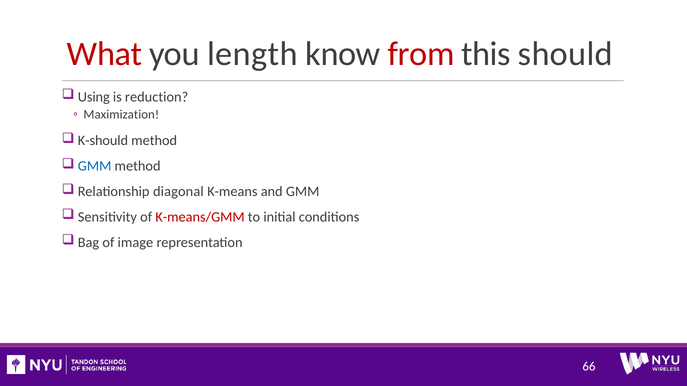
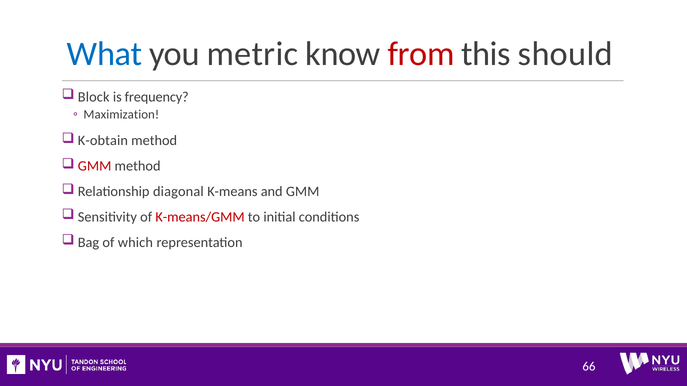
What colour: red -> blue (105, 54)
length: length -> metric (252, 54)
Using: Using -> Block (94, 97)
reduction: reduction -> frequency (157, 97)
K-should: K-should -> K-obtain (103, 141)
GMM colour: blue -> red (95, 166)
image: image -> which (135, 243)
